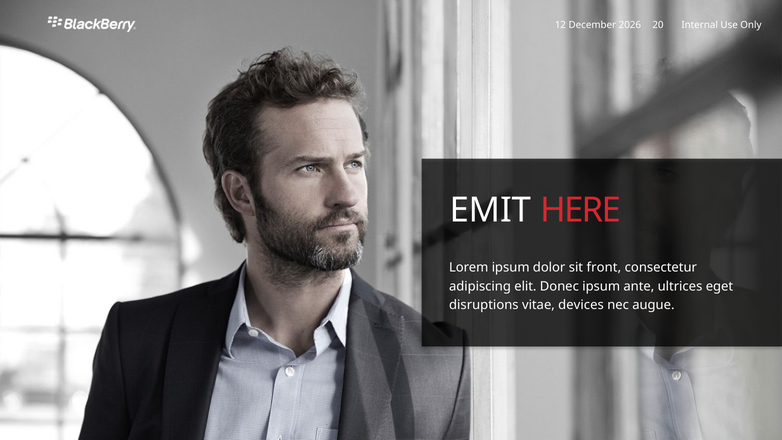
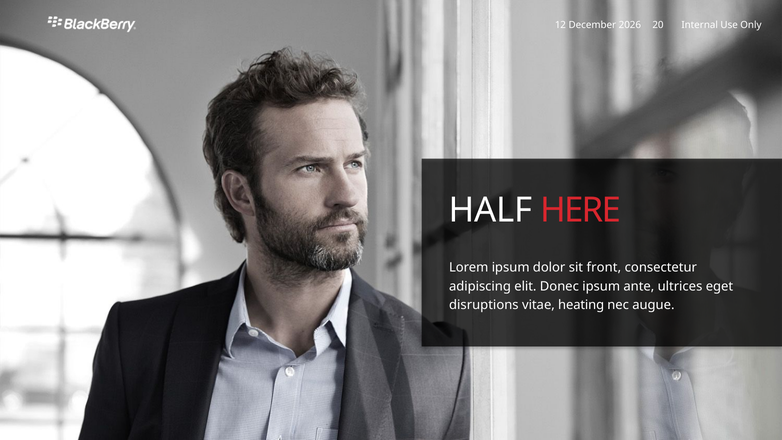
EMIT: EMIT -> HALF (490, 210)
devices: devices -> heating (581, 305)
